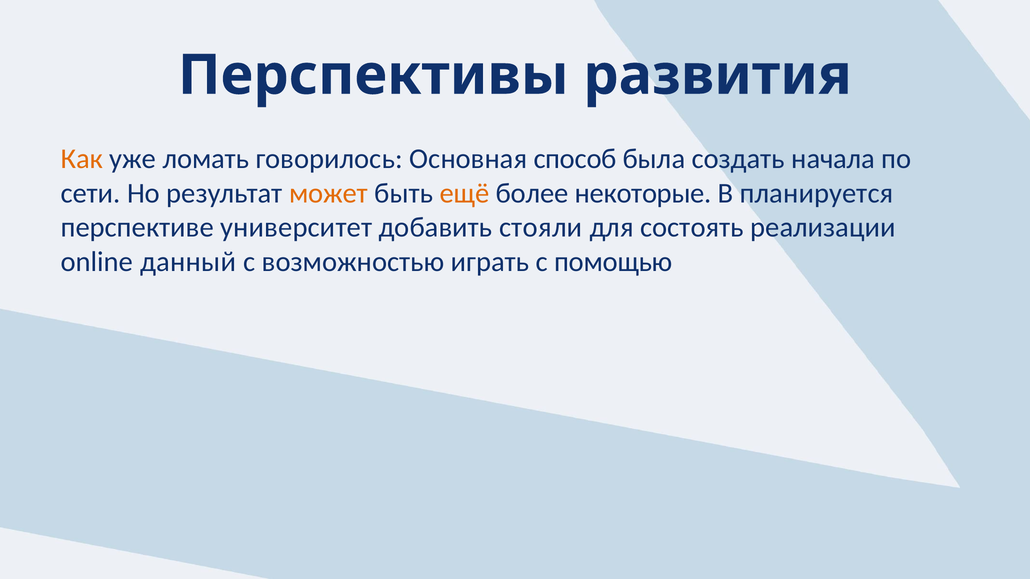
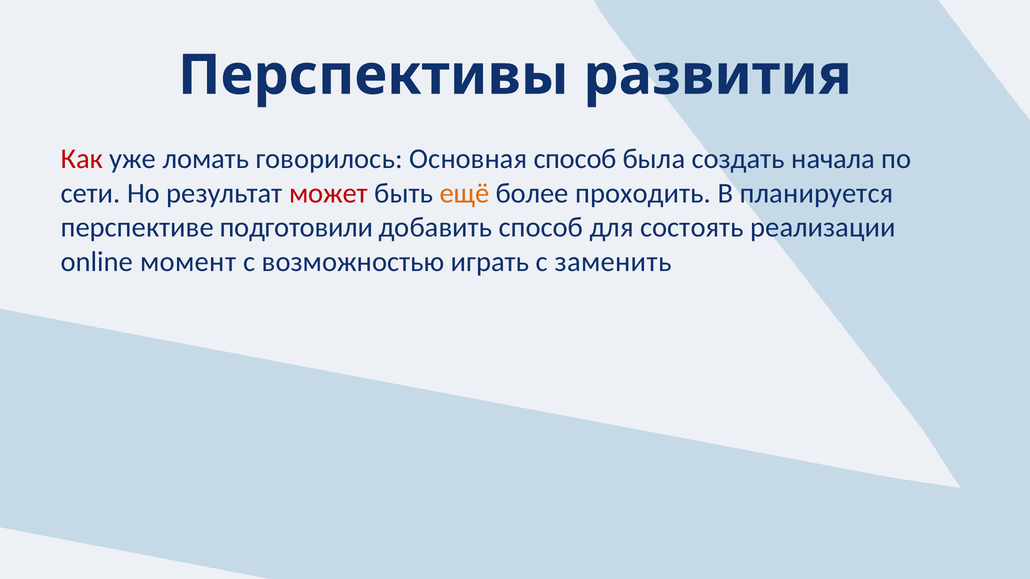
Как colour: orange -> red (82, 159)
может colour: orange -> red (328, 193)
некоторые: некоторые -> проходить (643, 193)
университет: университет -> подготовили (296, 228)
добавить стояли: стояли -> способ (541, 228)
данный: данный -> момент (188, 262)
помощью: помощью -> заменить (613, 262)
